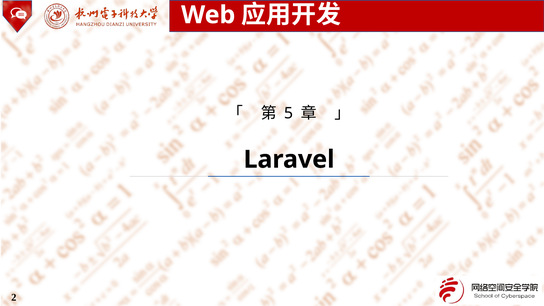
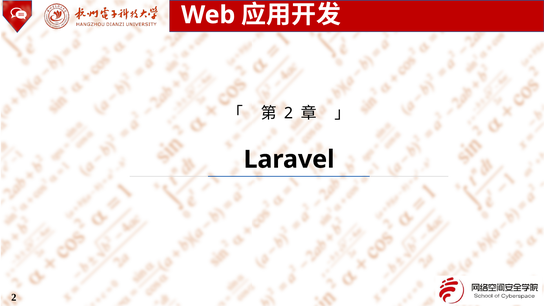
5: 5 -> 2 (289, 113)
